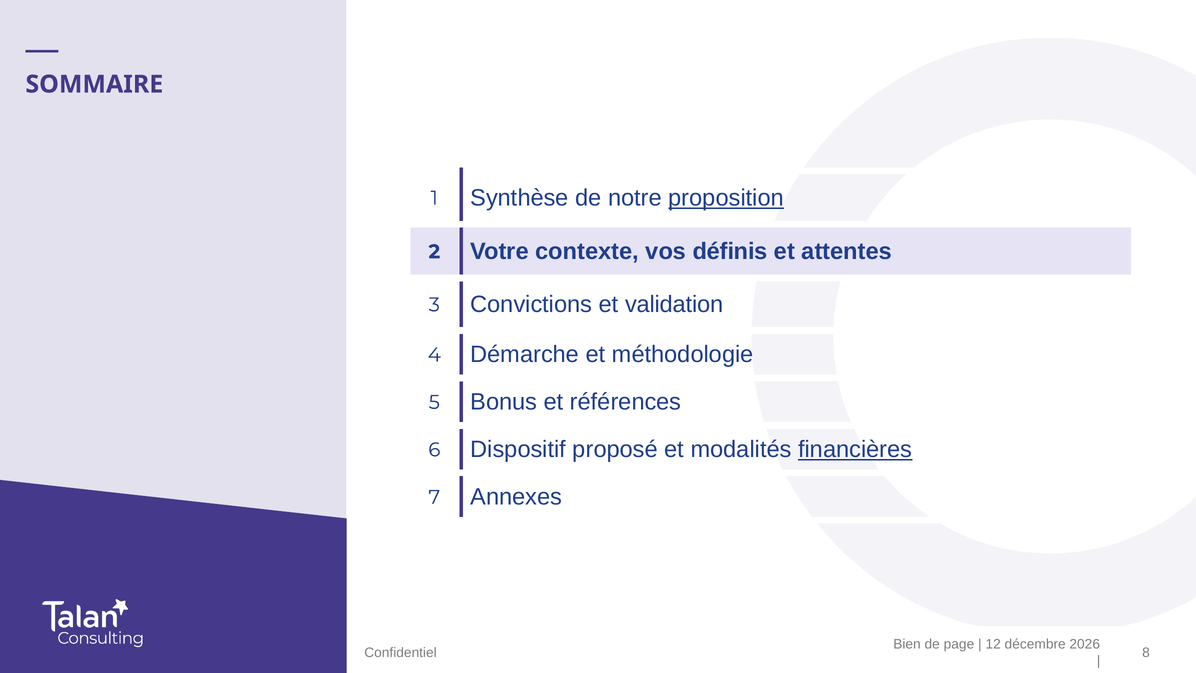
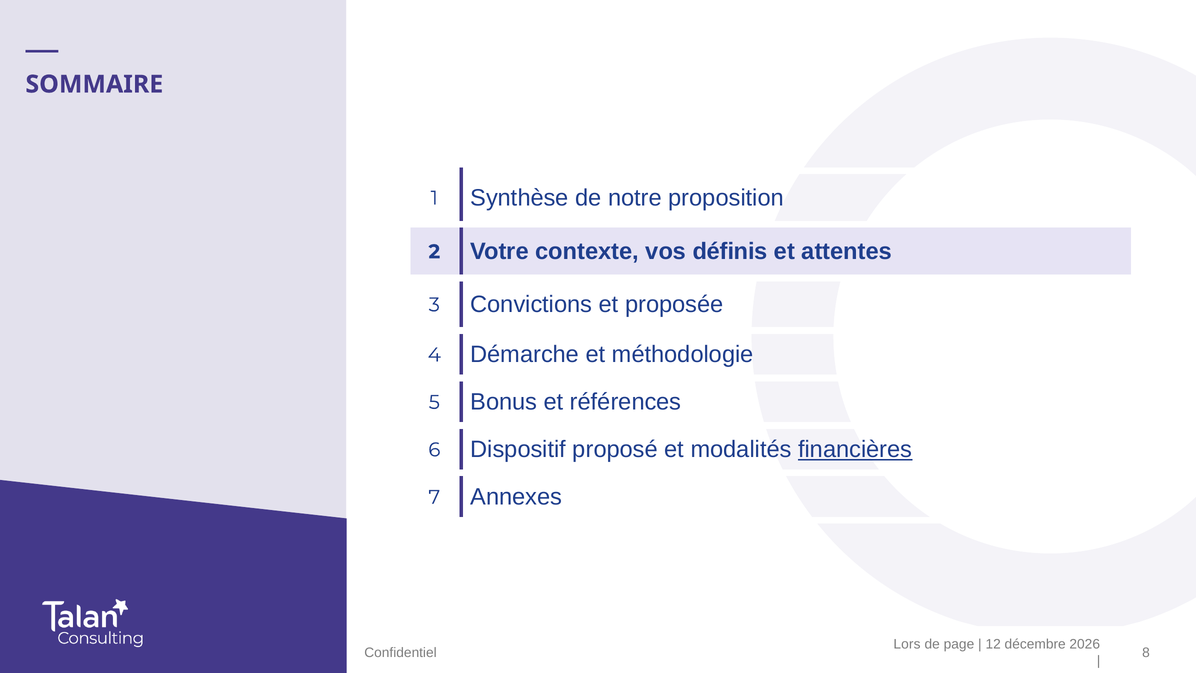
proposition underline: present -> none (726, 198)
validation: validation -> proposée (674, 305)
Bien: Bien -> Lors (907, 644)
